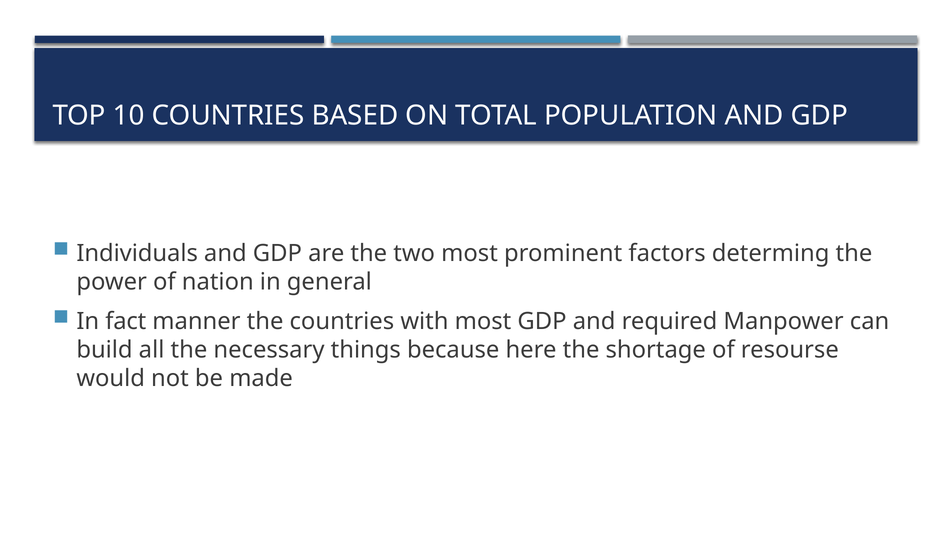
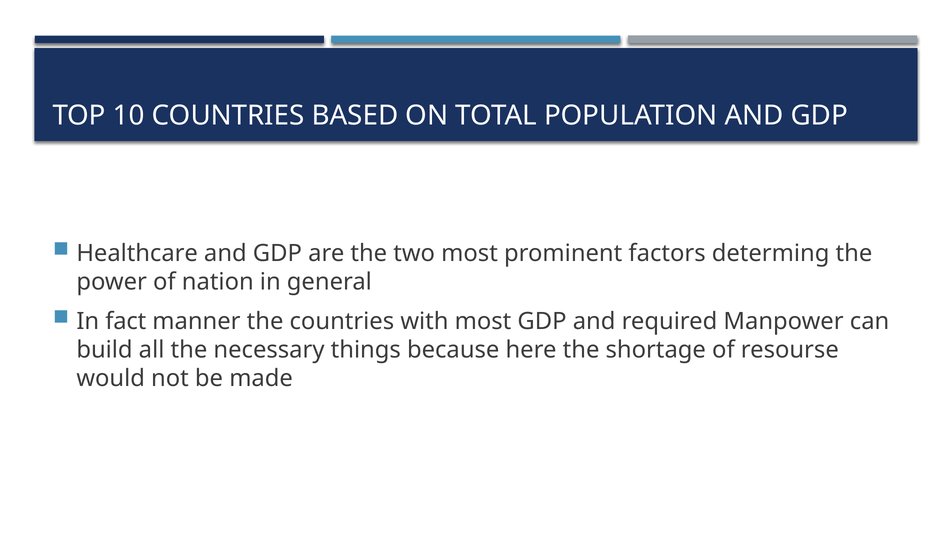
Individuals: Individuals -> Healthcare (137, 253)
